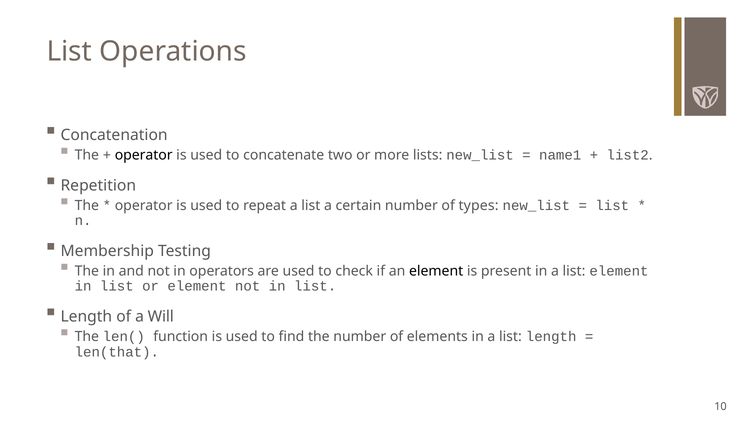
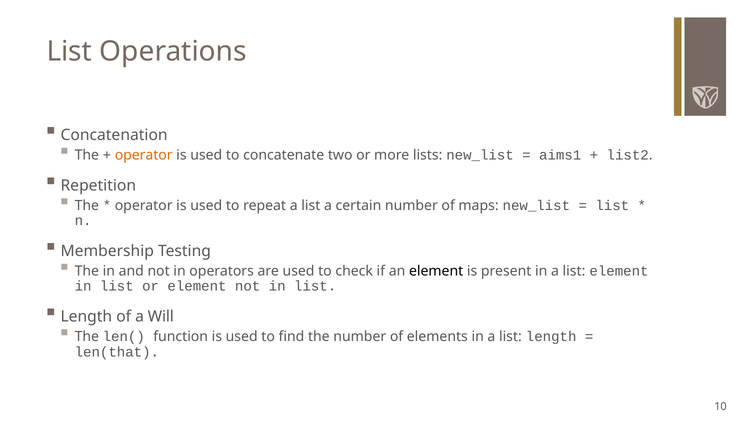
operator colour: black -> orange (144, 155)
name1: name1 -> aims1 (560, 155)
types: types -> maps (479, 206)
